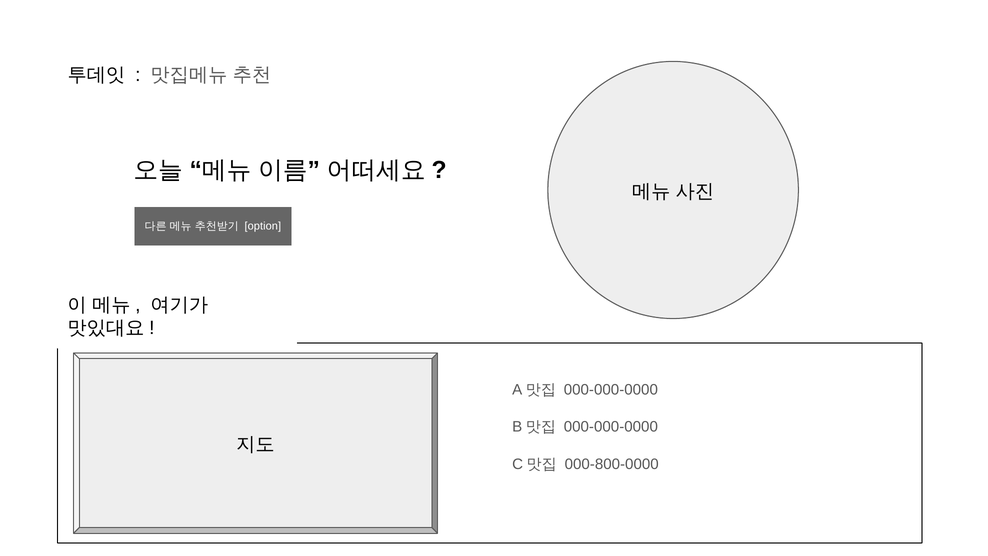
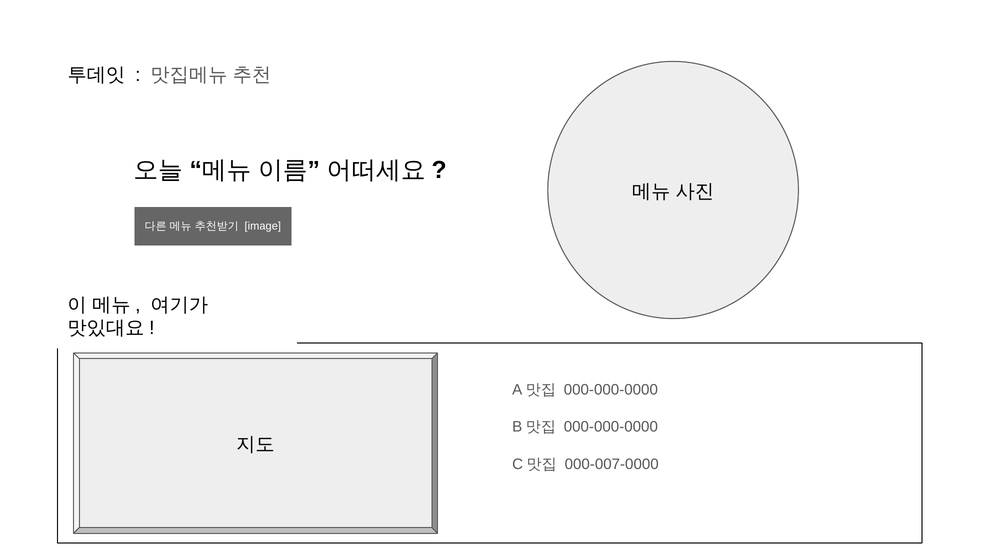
option: option -> image (263, 226)
000-800-0000: 000-800-0000 -> 000-007-0000 (612, 464)
